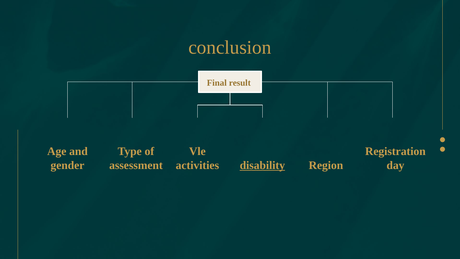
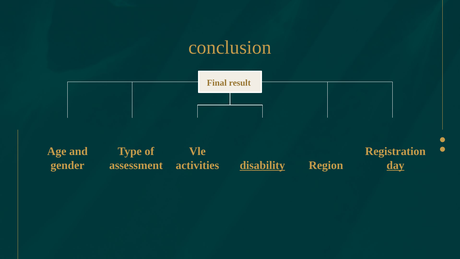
day underline: none -> present (395, 165)
